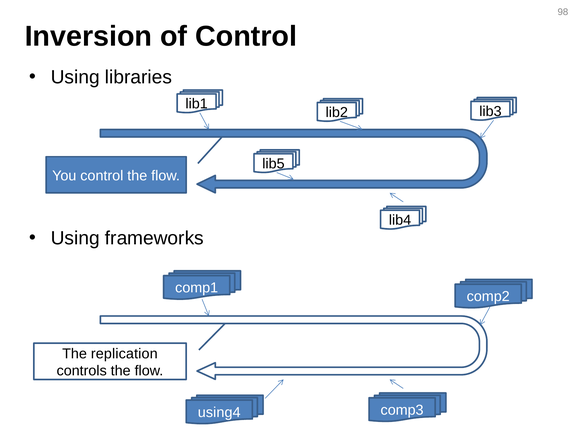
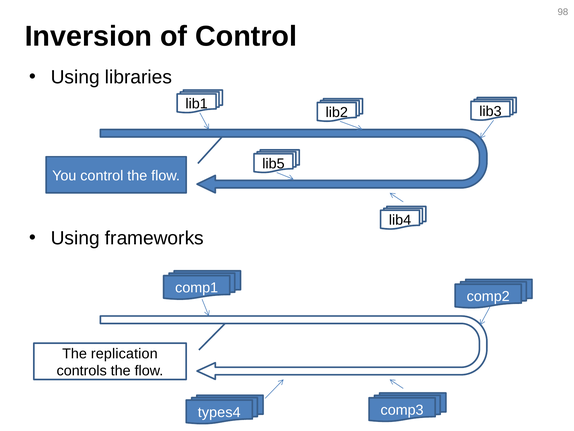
using4: using4 -> types4 (219, 412)
